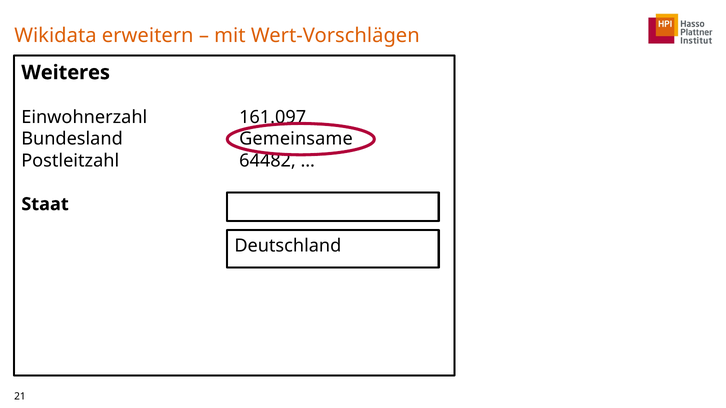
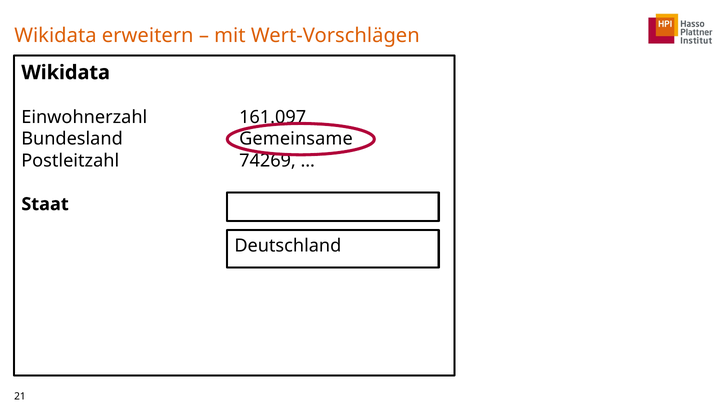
Weiteres: Weiteres -> Wikidata (66, 73)
64482: 64482 -> 74269 (268, 161)
